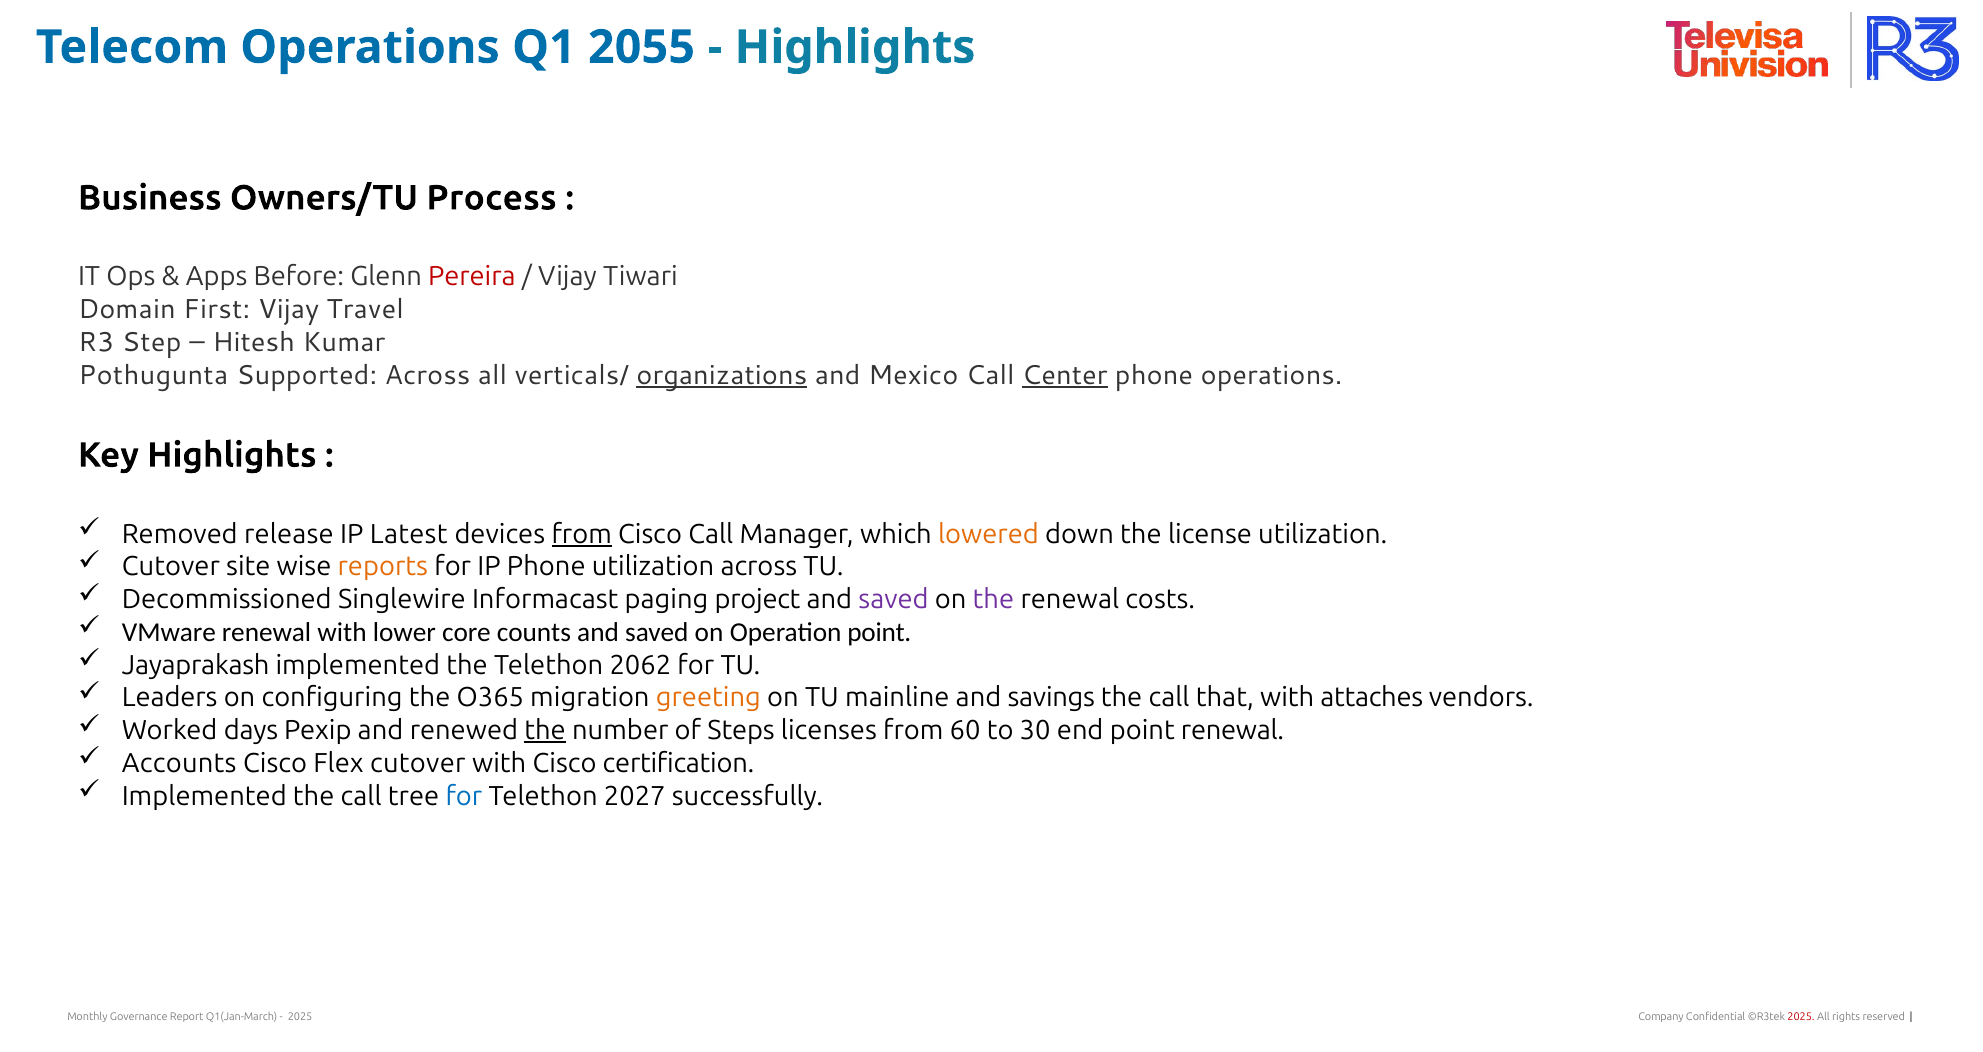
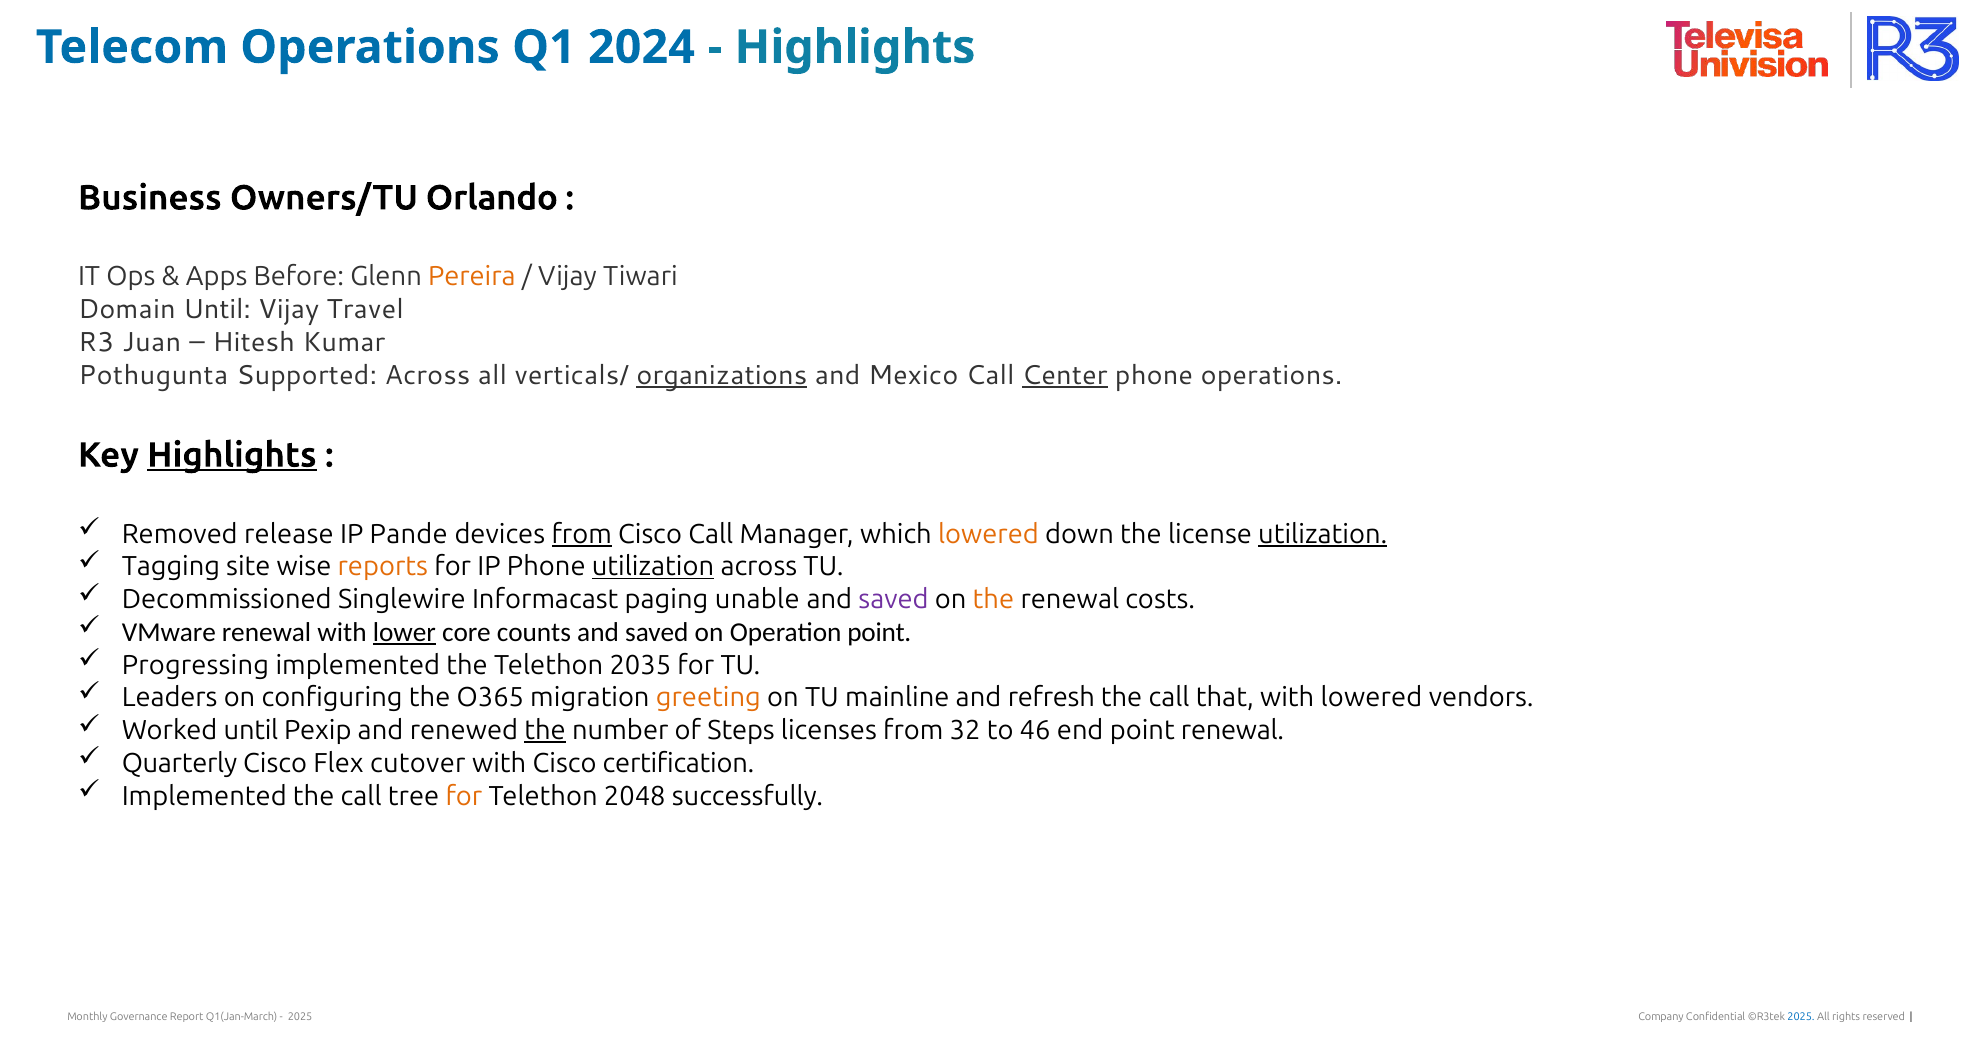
2055: 2055 -> 2024 (641, 47)
Process: Process -> Orlando (492, 198)
Pereira colour: red -> orange (472, 277)
Domain First: First -> Until (217, 310)
Step: Step -> Juan (152, 342)
Highlights underline: none -> present (232, 455)
Latest: Latest -> Pande (409, 534)
utilization underline: none -> present (1323, 534)
Cutover: Cutover -> Tagging (171, 567)
utilization underline: none -> present (653, 567)
project: project -> unable (757, 600)
the colour: purple -> orange (993, 600)
lower underline: none -> present (404, 633)
Jayaprakash: Jayaprakash -> Progressing (195, 665)
2062: 2062 -> 2035 (640, 665)
savings: savings -> refresh (1051, 698)
with attaches: attaches -> lowered (1372, 698)
Worked days: days -> until (251, 731)
60: 60 -> 32 (965, 731)
30: 30 -> 46 (1035, 731)
Accounts: Accounts -> Quarterly (179, 764)
for colour: blue -> orange (464, 796)
2027: 2027 -> 2048 (635, 796)
2025 colour: red -> blue (1801, 1018)
